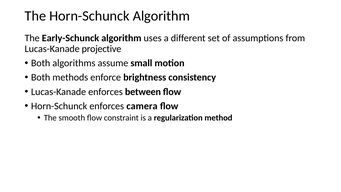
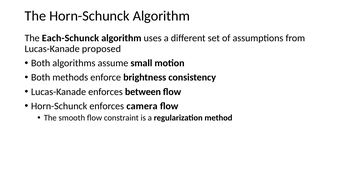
Early-Schunck: Early-Schunck -> Each-Schunck (70, 38)
projective: projective -> proposed (101, 49)
